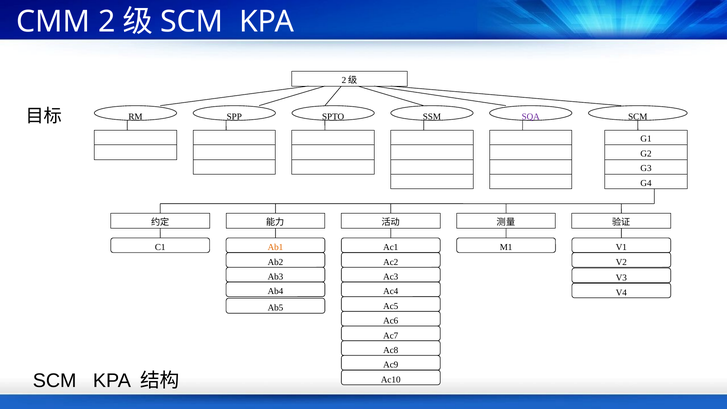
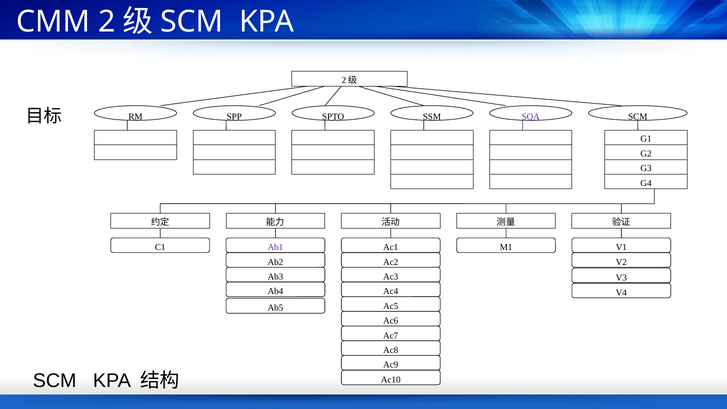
Ab1 colour: orange -> purple (275, 247)
